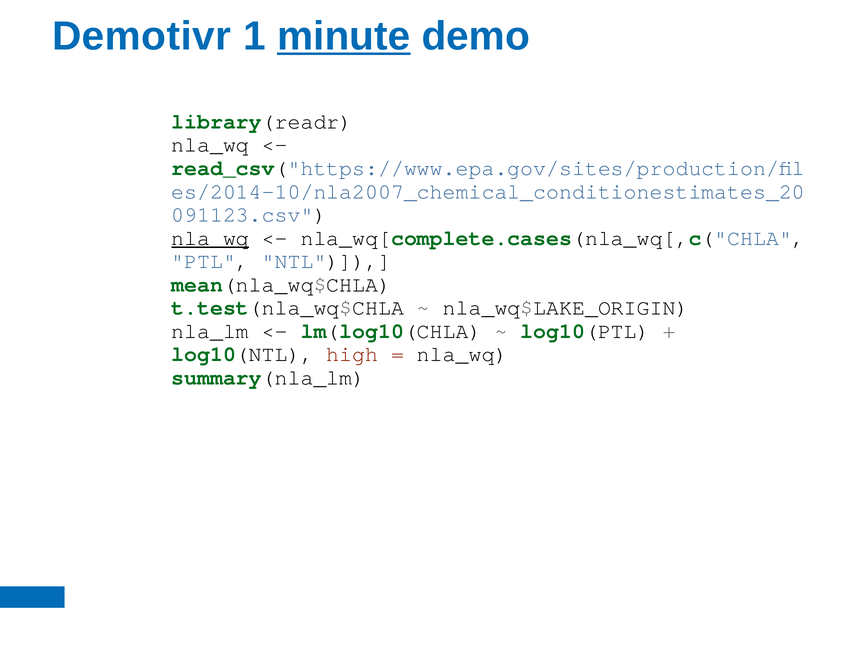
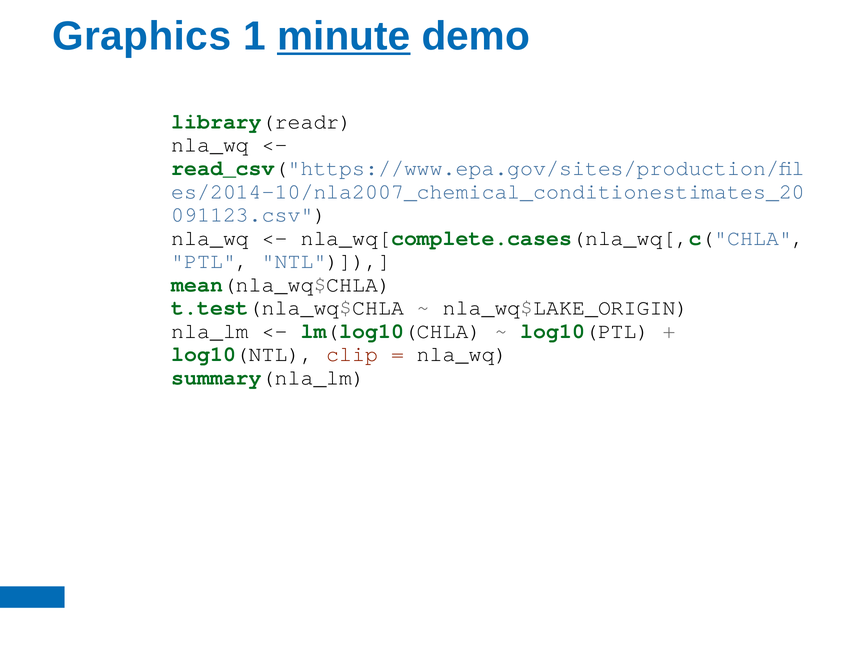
Demotivr: Demotivr -> Graphics (142, 36)
nla_wq underline: present -> none (210, 238)
high: high -> clip (352, 355)
